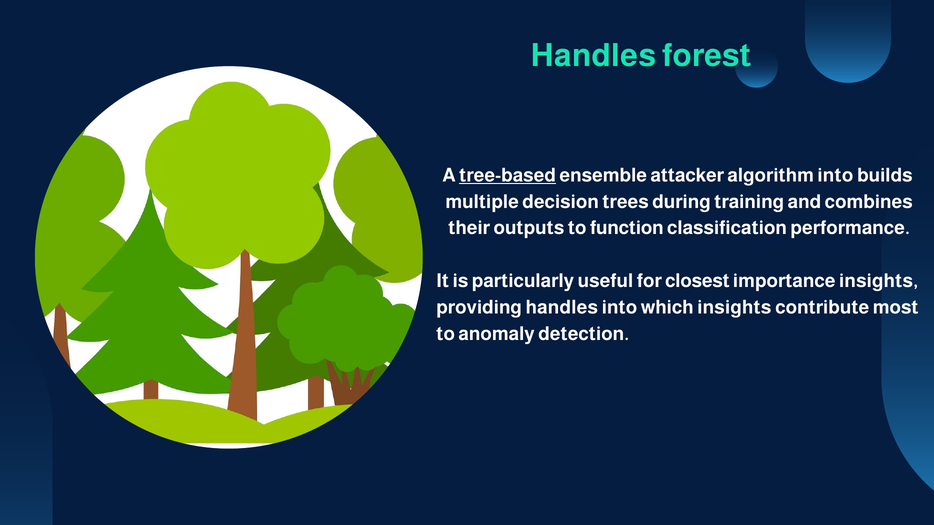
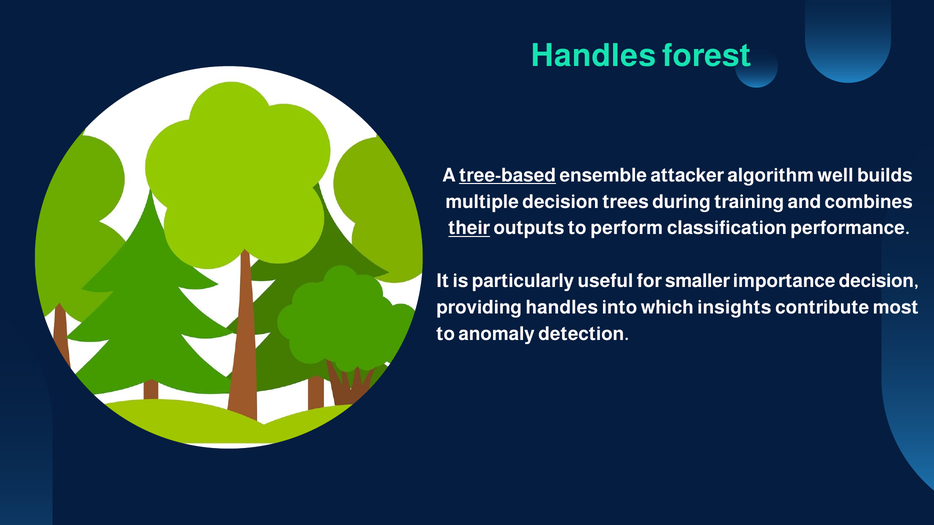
algorithm into: into -> well (835, 175)
their underline: none -> present (469, 228)
function: function -> perform (627, 228)
closest: closest -> smaller (698, 281)
importance insights: insights -> decision (879, 281)
